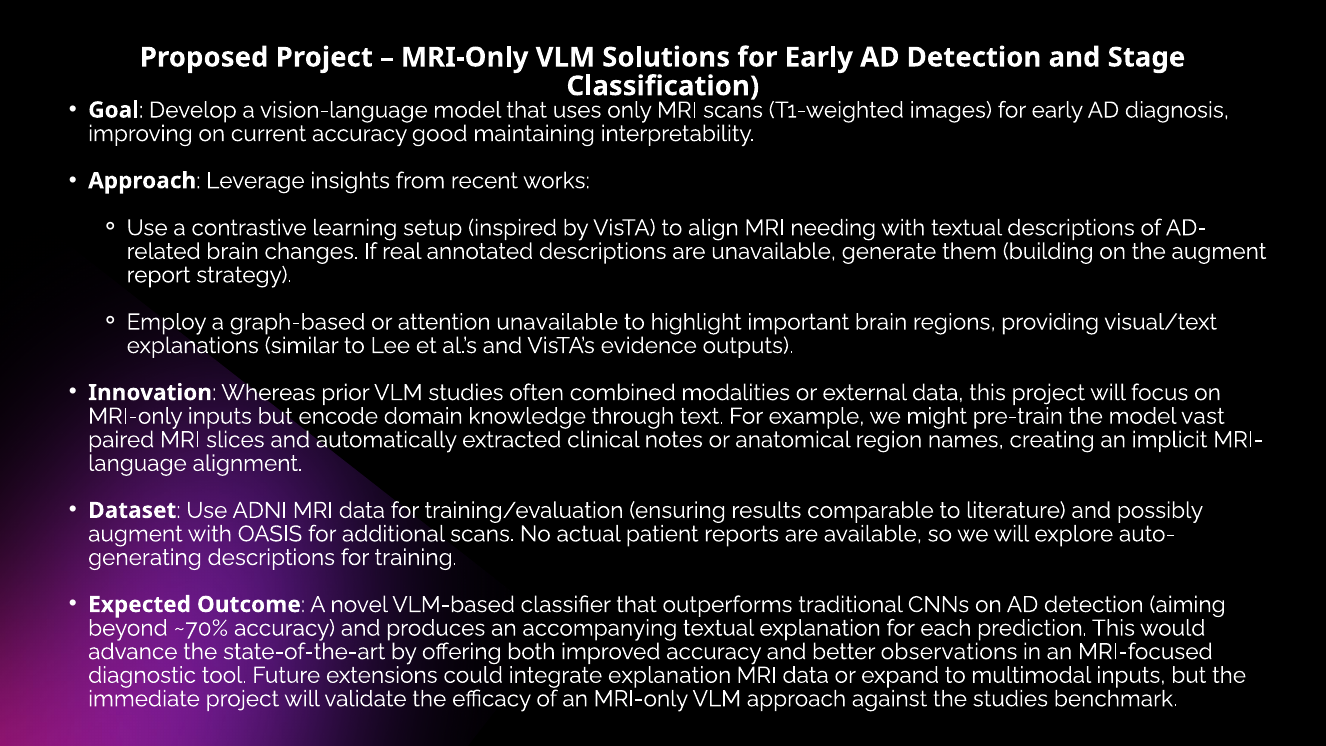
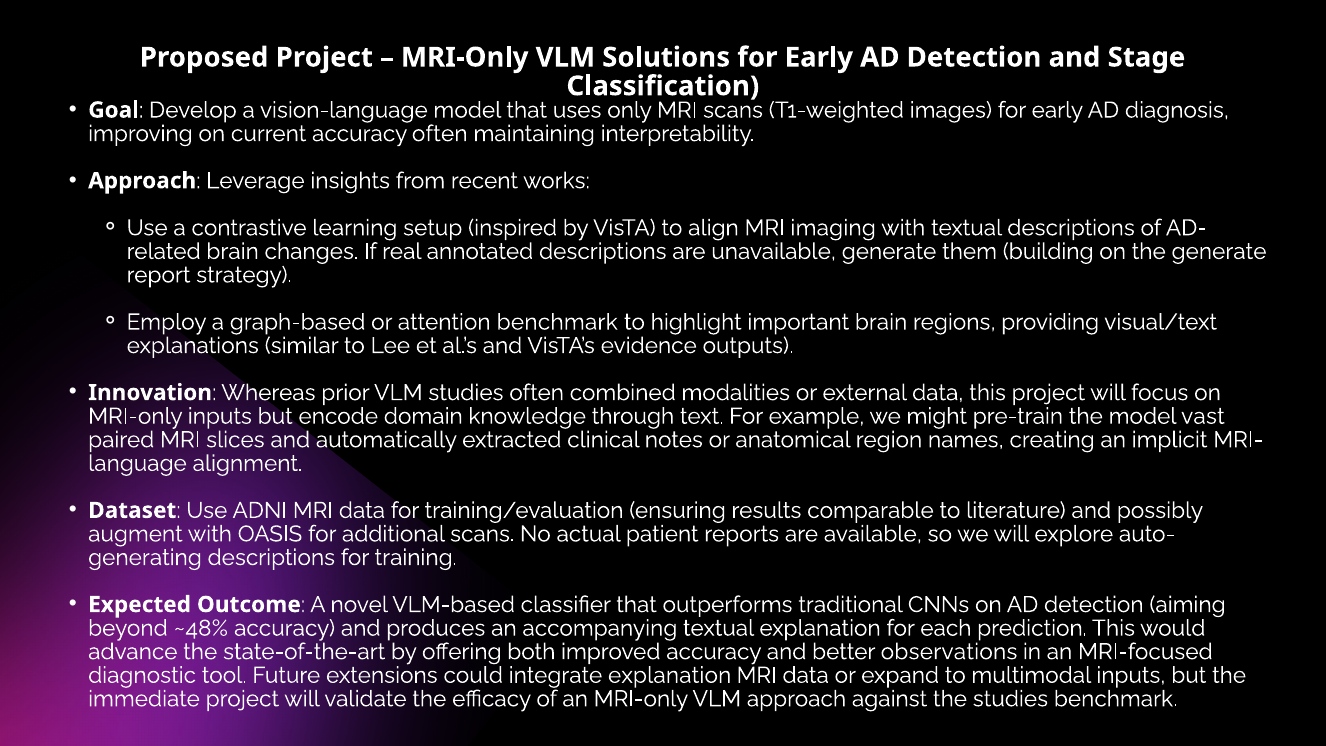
accuracy good: good -> often (440, 134)
needing: needing -> imaging (833, 228)
the augment: augment -> generate (1219, 251)
attention unavailable: unavailable -> benchmark (557, 322)
~70%: ~70% -> ~48% (201, 628)
